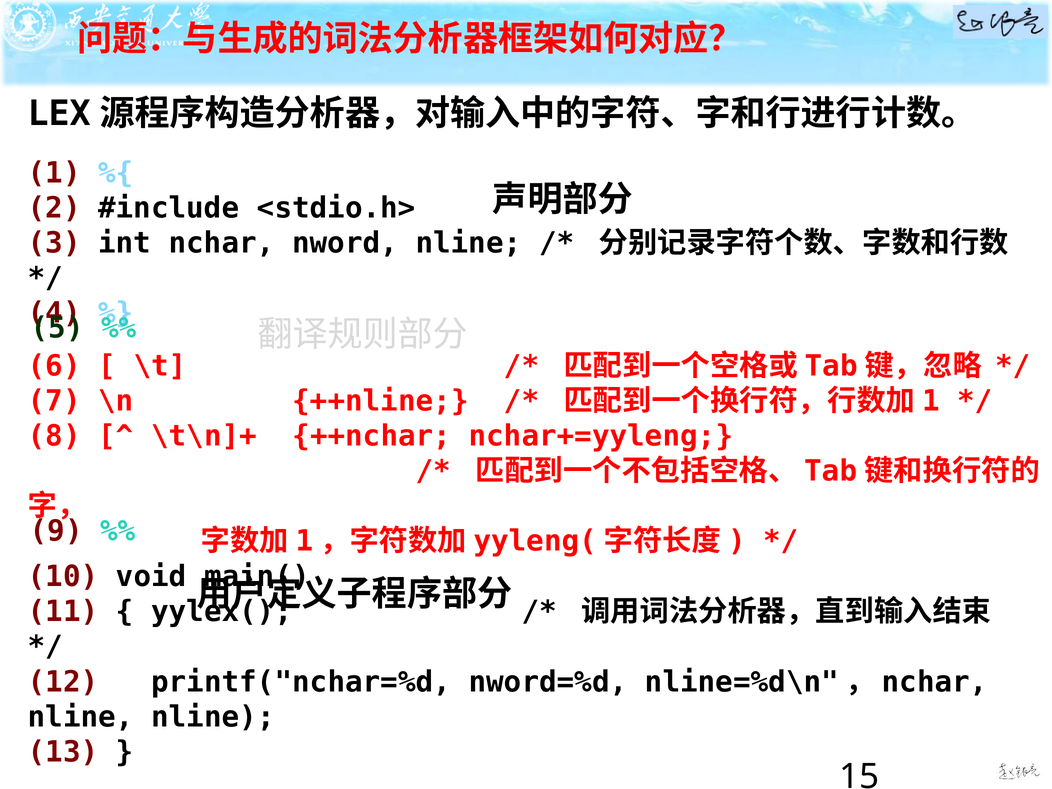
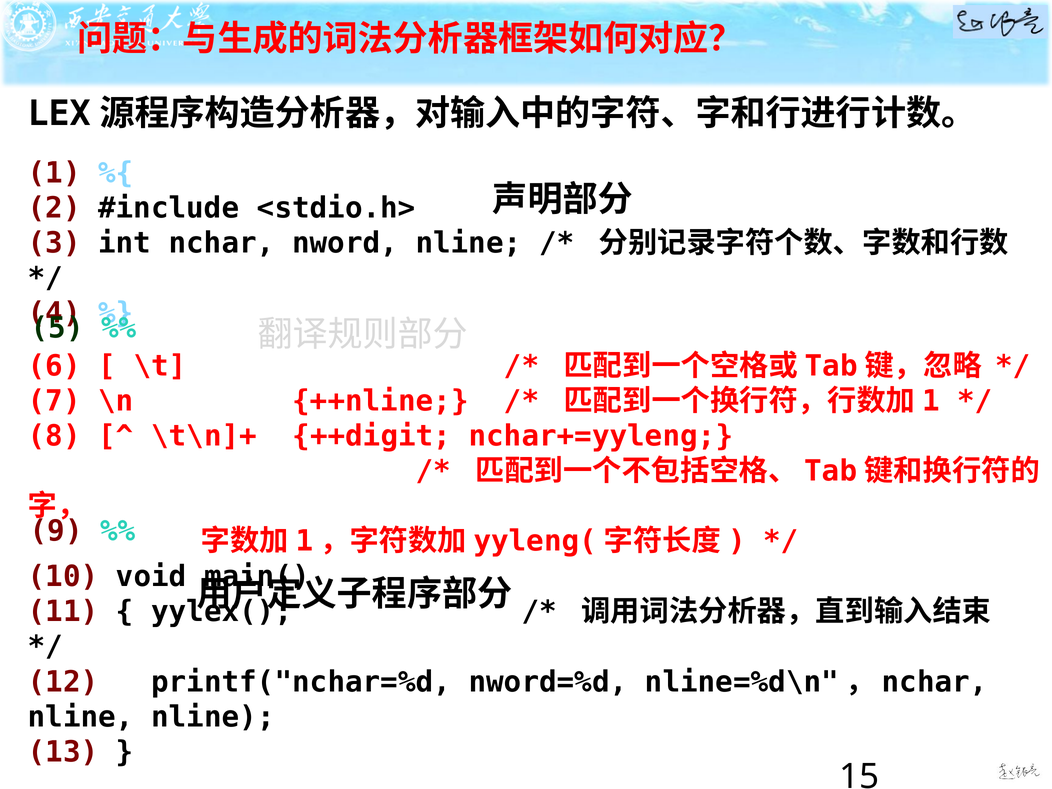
++nchar: ++nchar -> ++digit (372, 436)
